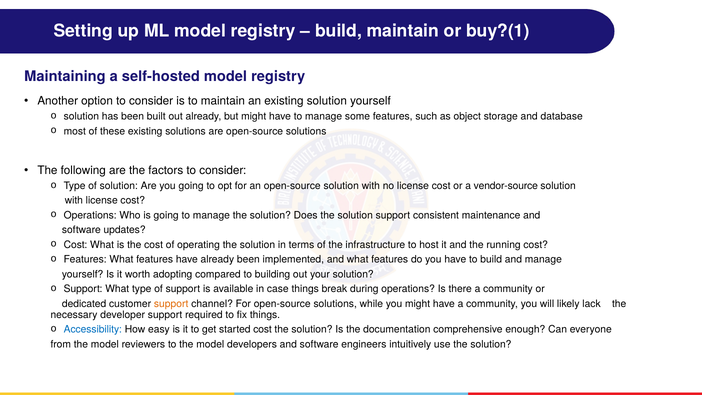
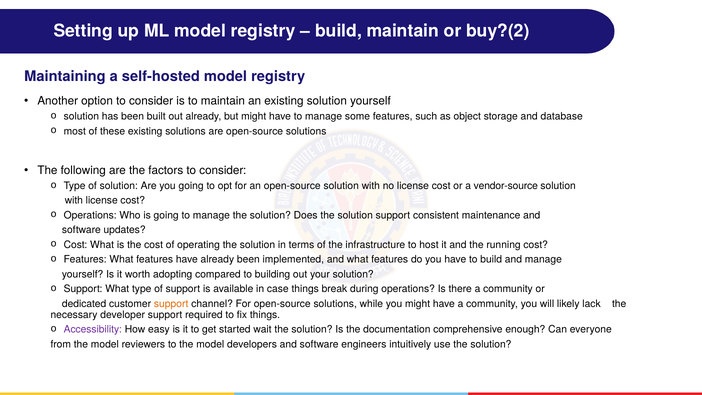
buy?(1: buy?(1 -> buy?(2 (498, 31)
Accessibility colour: blue -> purple (93, 329)
started cost: cost -> wait (262, 329)
